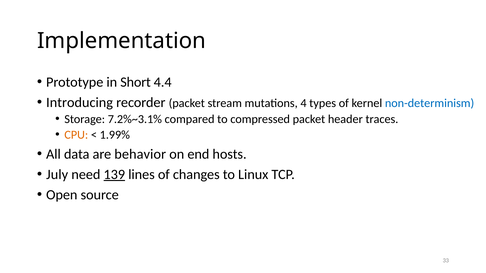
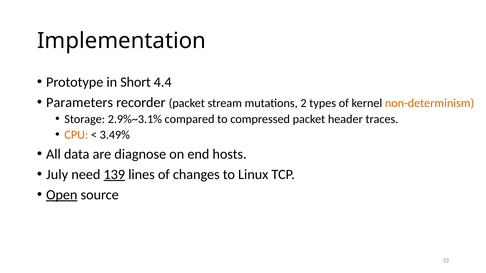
Introducing: Introducing -> Parameters (80, 103)
4: 4 -> 2 (303, 103)
non-determinism colour: blue -> orange (430, 103)
7.2%~3.1%: 7.2%~3.1% -> 2.9%~3.1% (135, 119)
1.99%: 1.99% -> 3.49% (115, 135)
behavior: behavior -> diagnose (140, 154)
Open underline: none -> present (62, 195)
